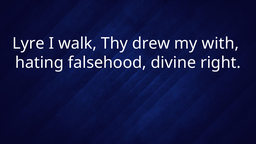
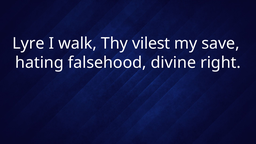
drew: drew -> vilest (151, 43)
with: with -> save (220, 43)
